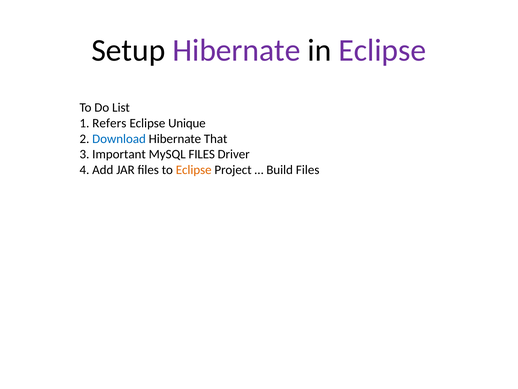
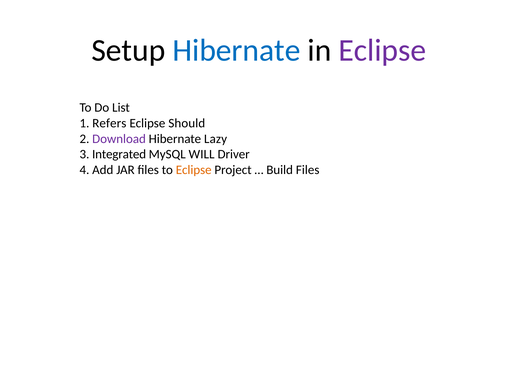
Hibernate colour: purple -> blue (237, 50)
Unique: Unique -> Should (187, 123)
Download colour: blue -> purple (119, 139)
That: That -> Lazy (216, 139)
Important: Important -> Integrated (119, 154)
MySQL FILES: FILES -> WILL (202, 154)
